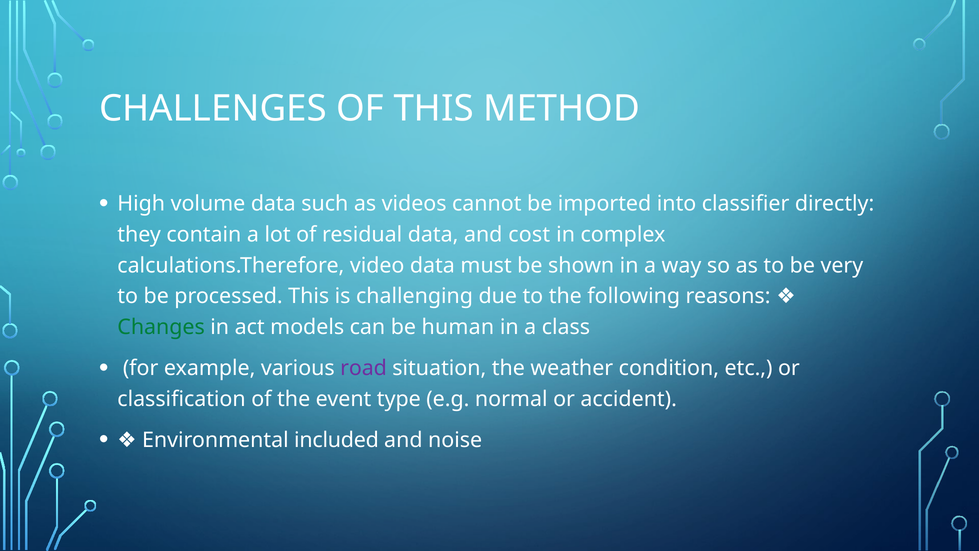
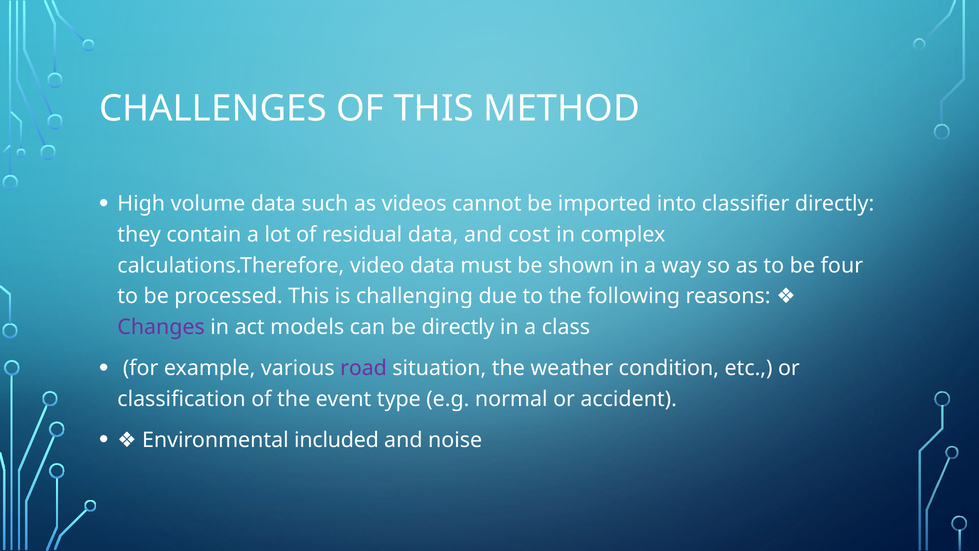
very: very -> four (842, 265)
Changes colour: green -> purple (161, 327)
be human: human -> directly (458, 327)
